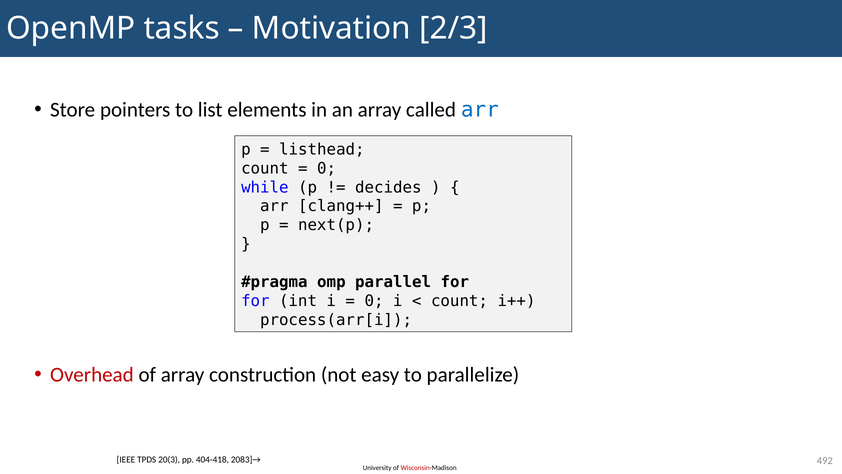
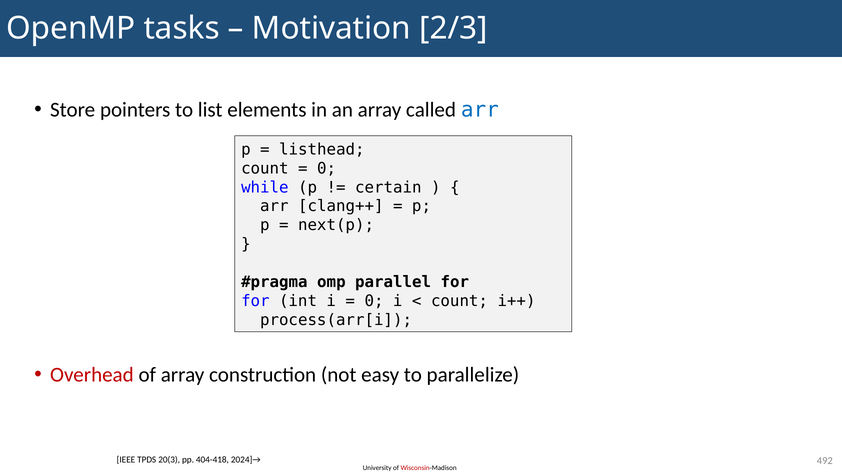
decides: decides -> certain (388, 187)
2083]→: 2083]→ -> 2024]→ (246, 460)
